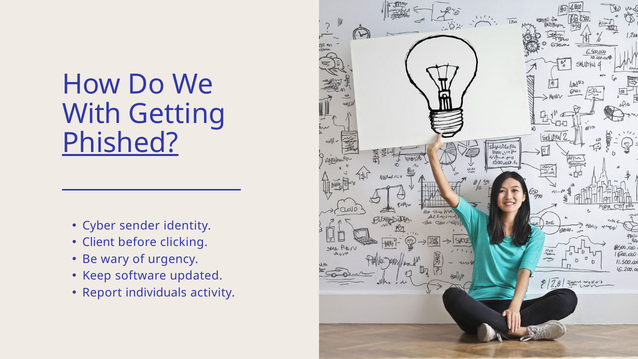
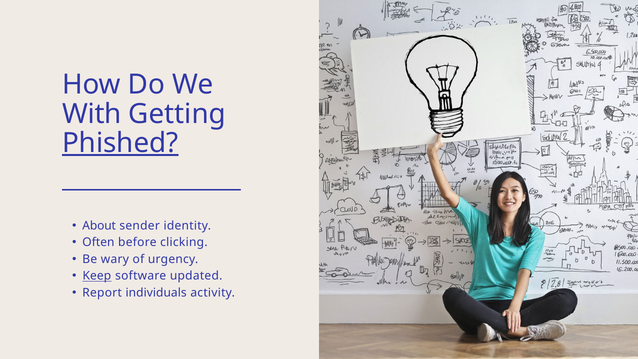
Cyber: Cyber -> About (99, 226)
Client: Client -> Often (98, 242)
Keep underline: none -> present (97, 276)
